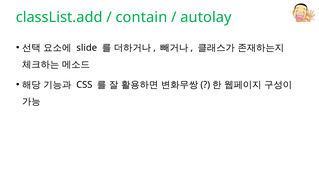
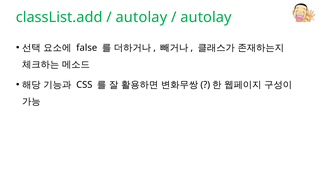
contain: contain -> autolay (141, 17)
slide: slide -> false (87, 48)
